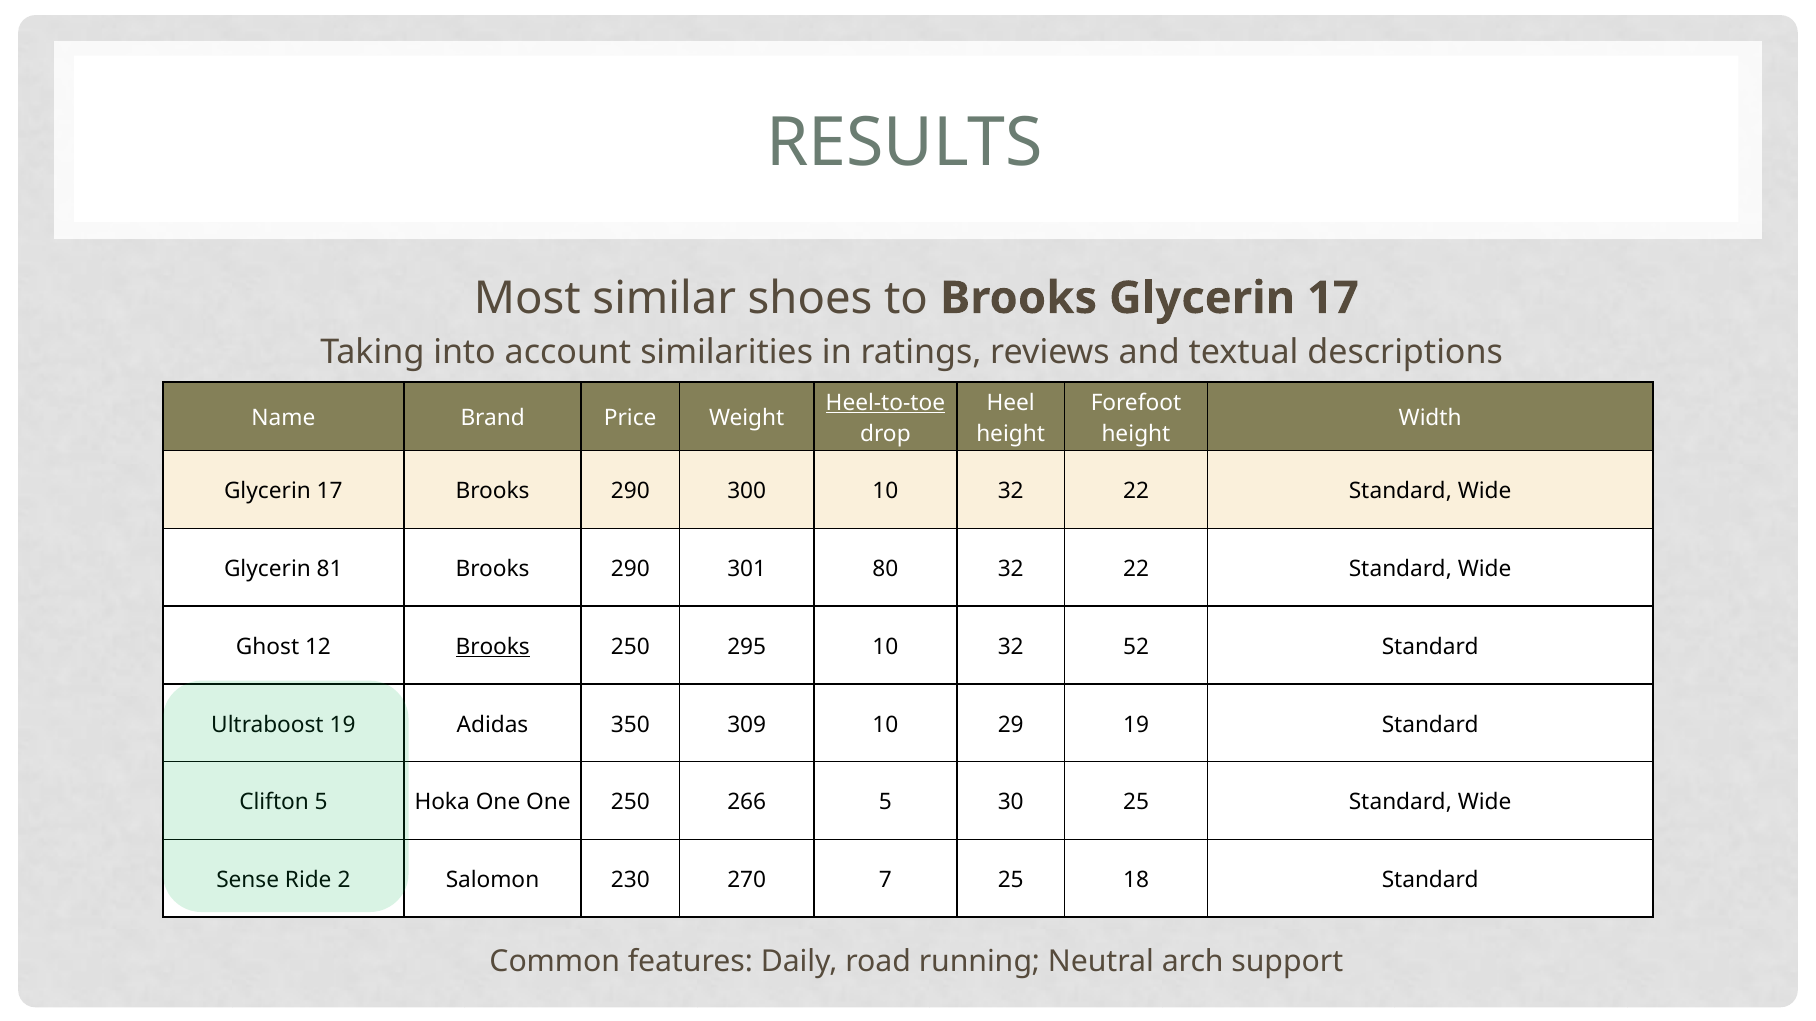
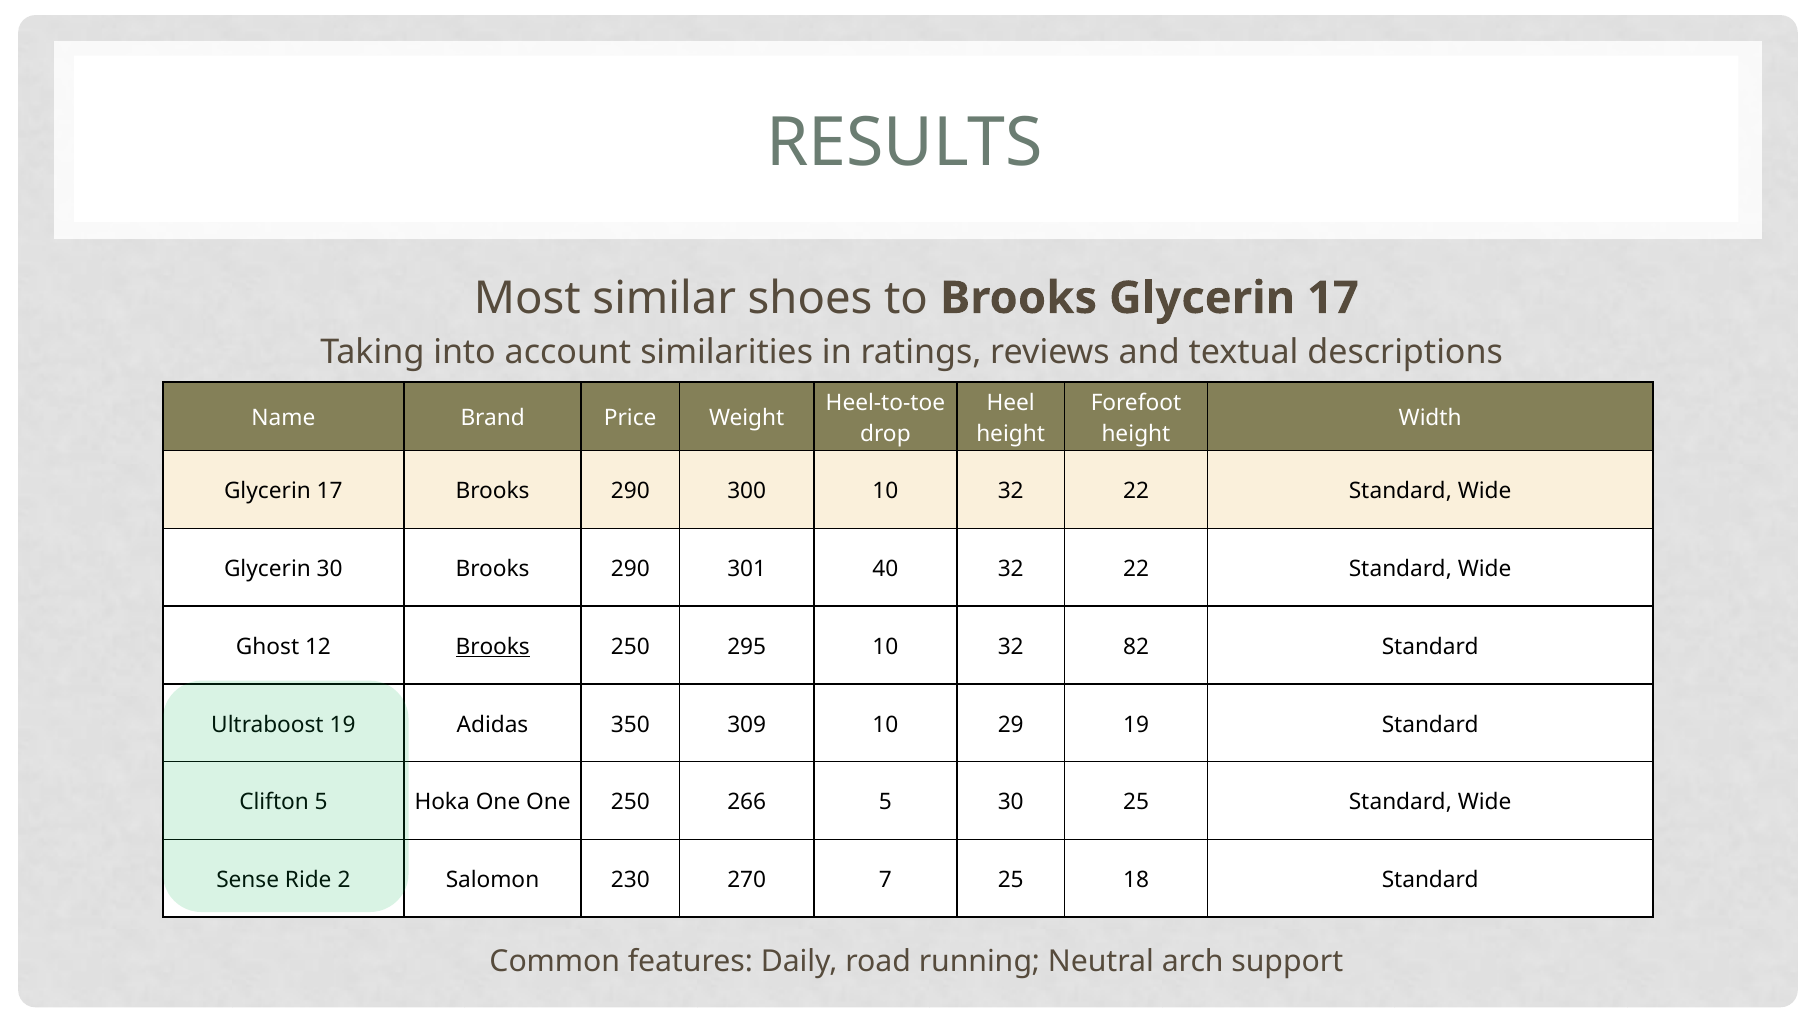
Heel-to-toe underline: present -> none (885, 403)
Glycerin 81: 81 -> 30 (330, 569)
80: 80 -> 40 (885, 569)
52: 52 -> 82 (1136, 647)
